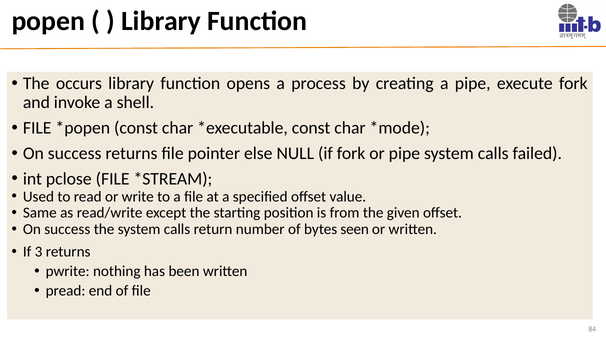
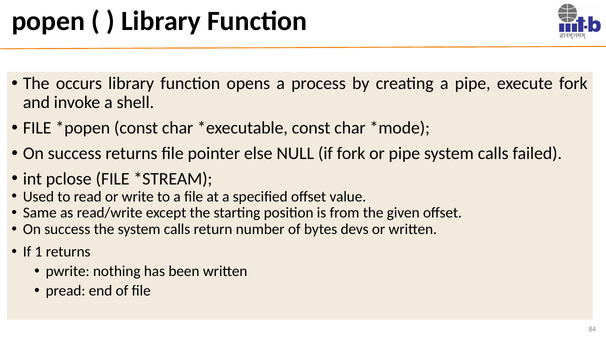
seen: seen -> devs (355, 229)
3: 3 -> 1 (39, 252)
